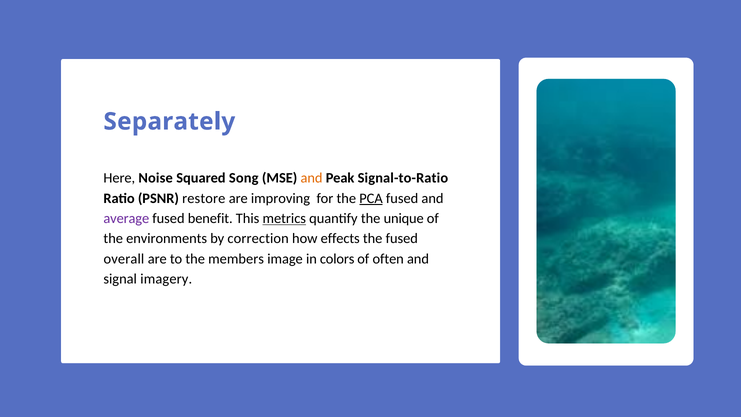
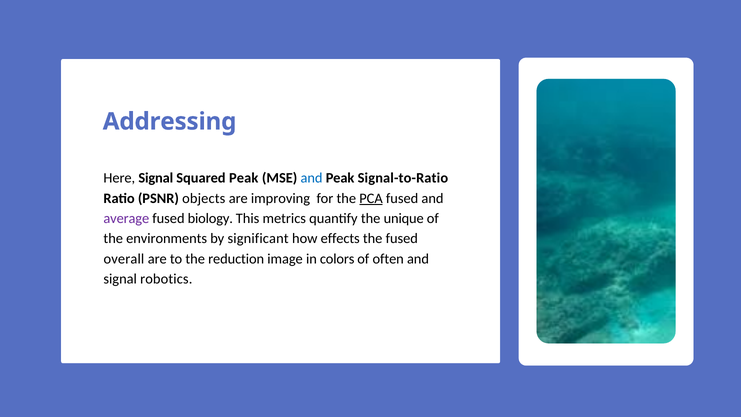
Separately: Separately -> Addressing (170, 122)
Here Noise: Noise -> Signal (156, 178)
Squared Song: Song -> Peak (244, 178)
and colour: orange -> blue (312, 178)
restore: restore -> objects (204, 198)
benefit: benefit -> biology (210, 218)
metrics underline: present -> none (284, 218)
correction: correction -> significant (258, 239)
members: members -> reduction (236, 259)
imagery: imagery -> robotics (166, 279)
